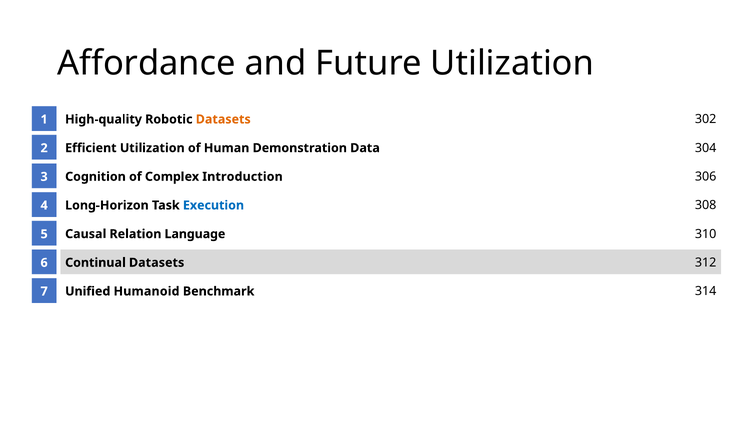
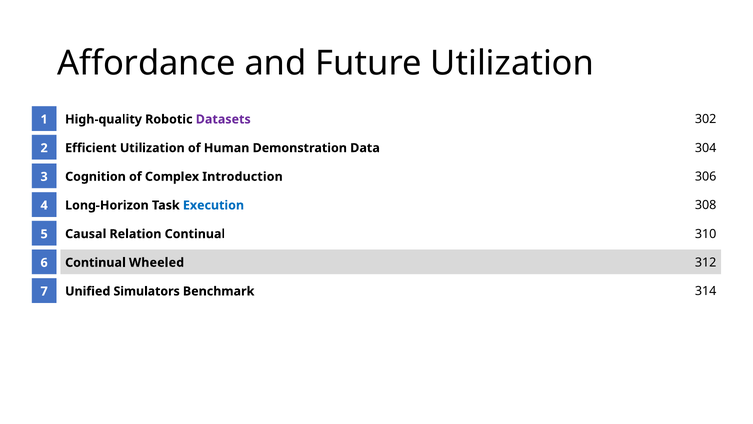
Datasets colour: orange -> purple (223, 119)
Relation Language: Language -> Continual (195, 234)
Continual Datasets: Datasets -> Wheeled (157, 262)
Humanoid: Humanoid -> Simulators (147, 291)
